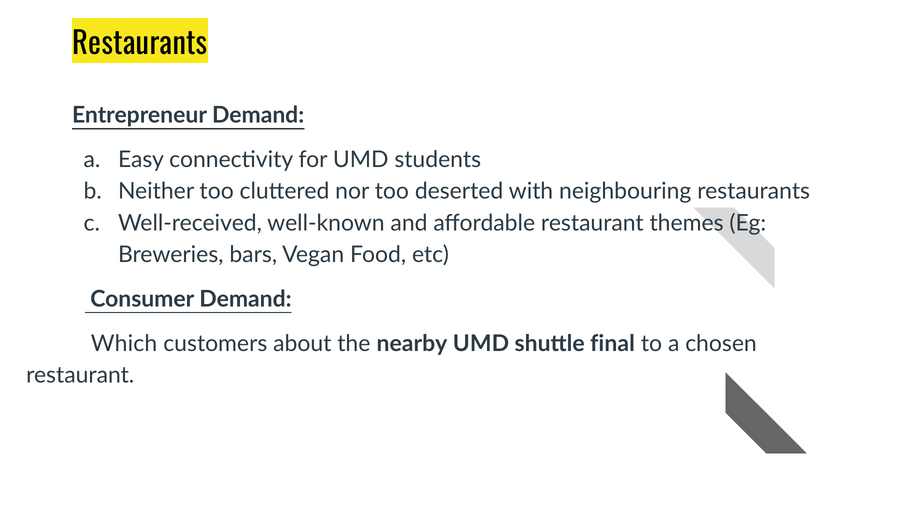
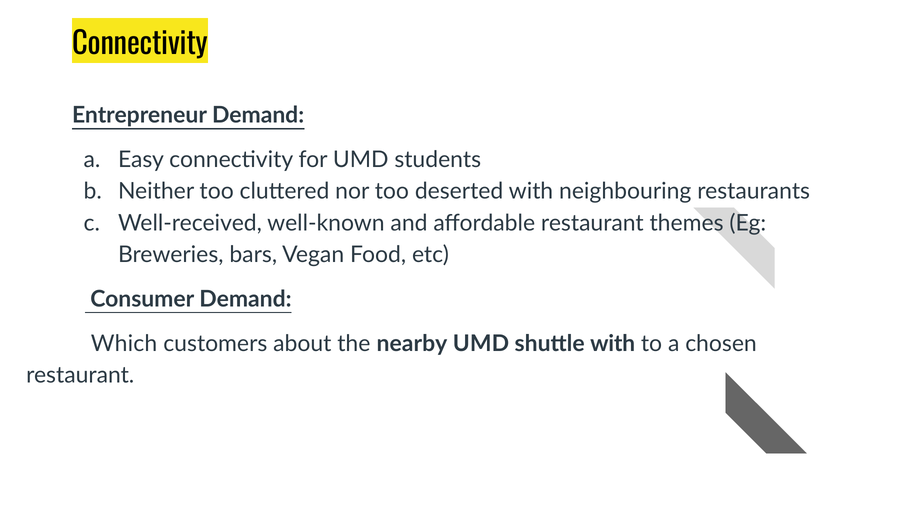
Restaurants: Restaurants -> Connectivity (140, 44)
shuttle final: final -> with (613, 344)
